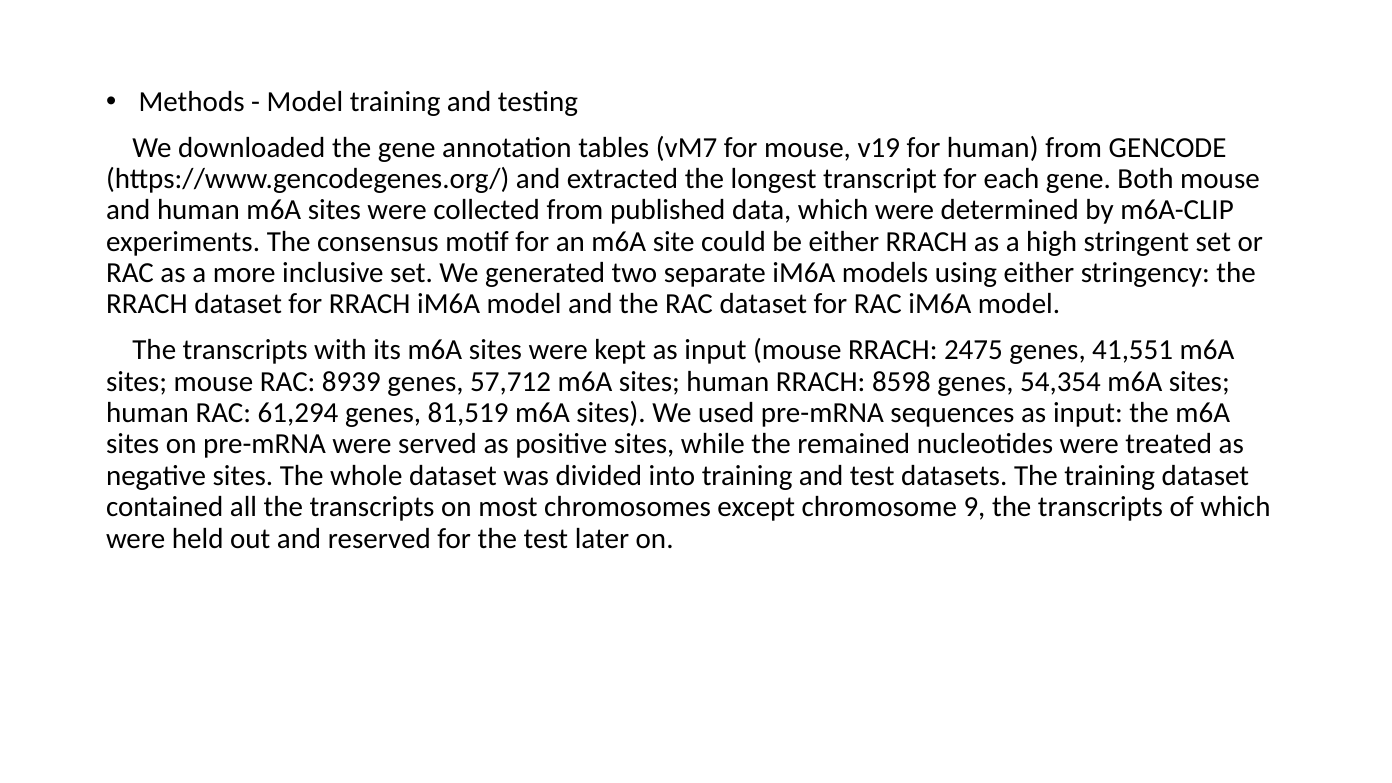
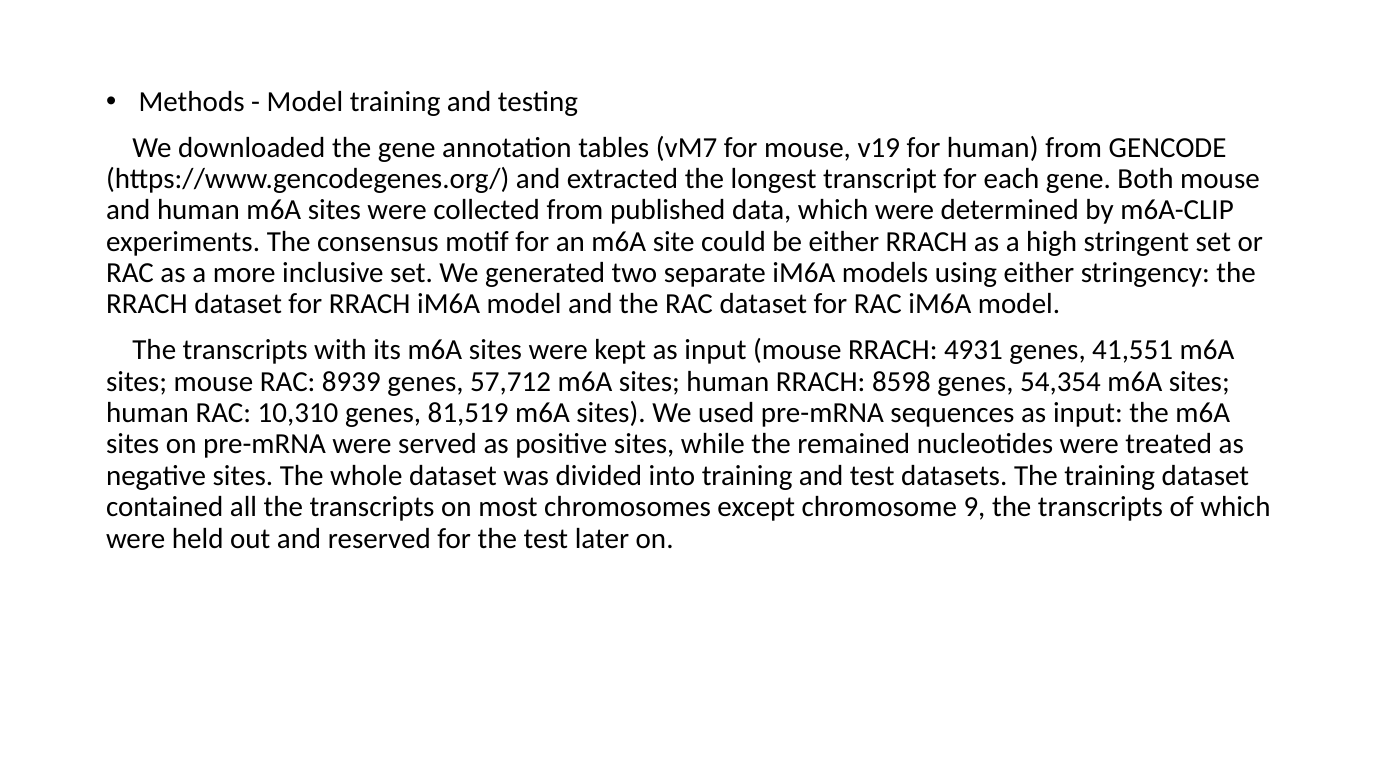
2475: 2475 -> 4931 (973, 350)
61,294: 61,294 -> 10,310 (298, 413)
